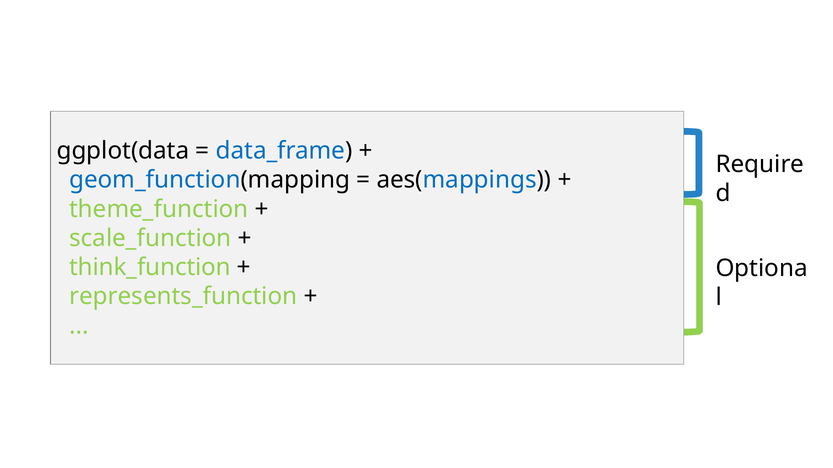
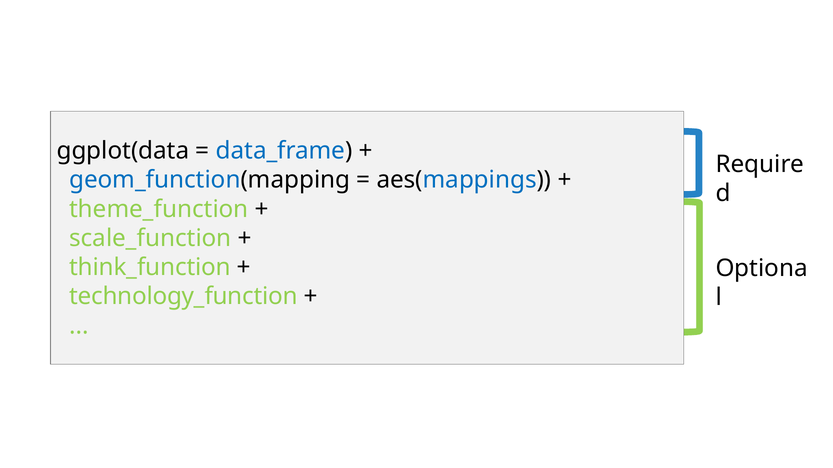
represents_function: represents_function -> technology_function (183, 297)
